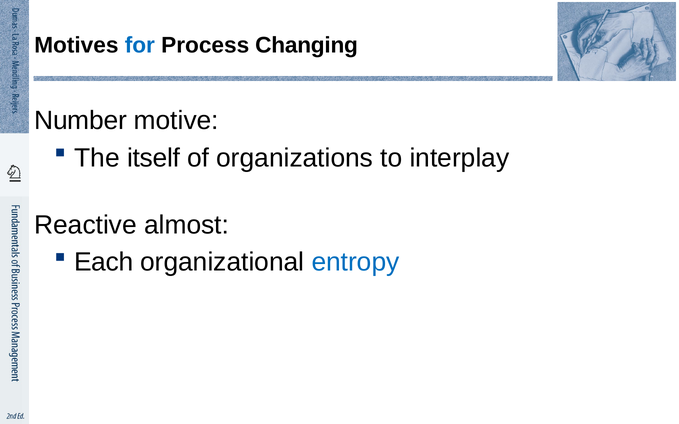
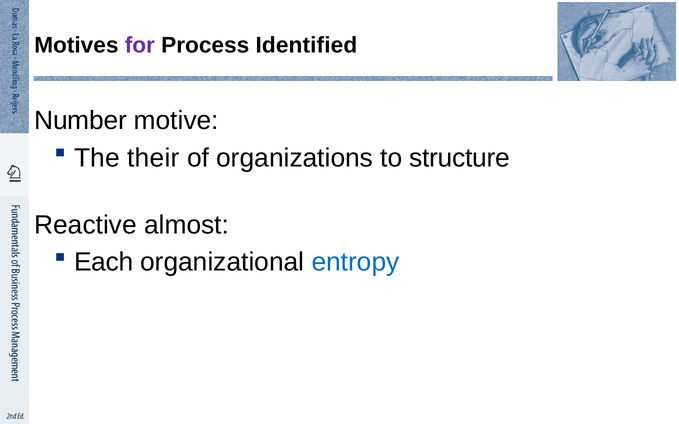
for colour: blue -> purple (140, 46)
Changing: Changing -> Identified (306, 46)
itself: itself -> their (153, 158)
interplay: interplay -> structure (460, 158)
